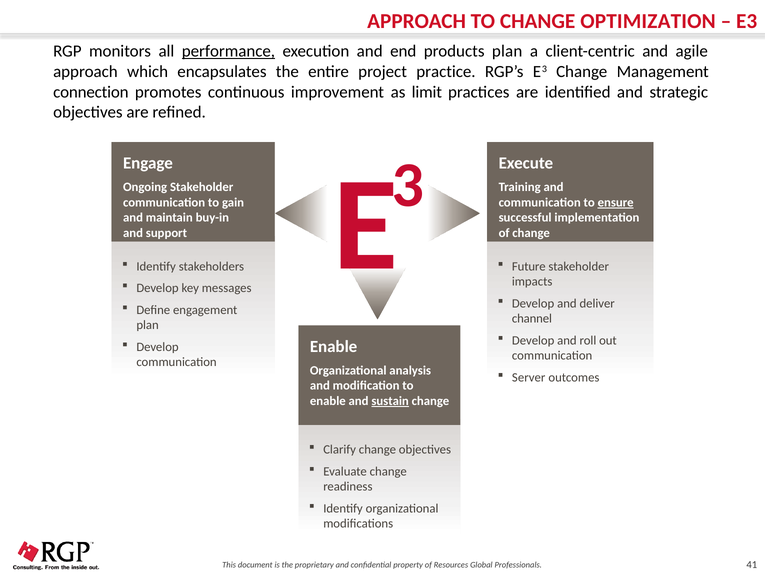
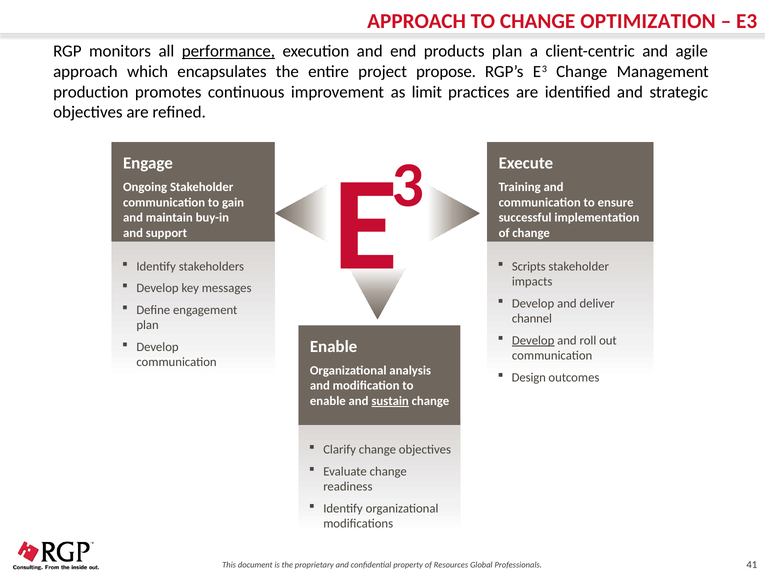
practice: practice -> propose (446, 71)
connection: connection -> production (91, 92)
ensure underline: present -> none (616, 202)
Future: Future -> Scripts (529, 266)
Develop underline: none -> present (533, 340)
Server: Server -> Design (529, 377)
